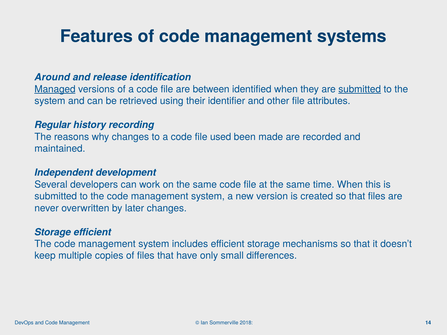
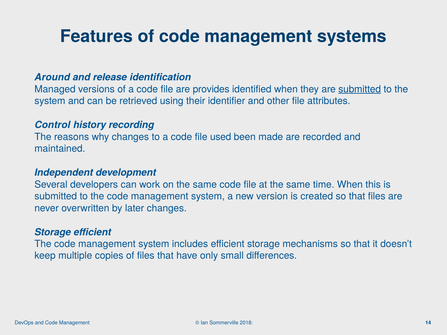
Managed underline: present -> none (55, 89)
between: between -> provides (211, 89)
Regular: Regular -> Control (52, 125)
